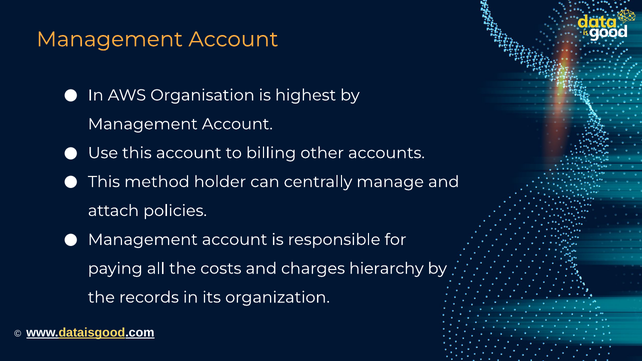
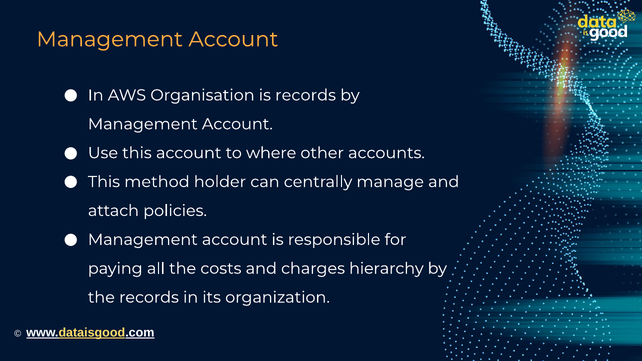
is highest: highest -> records (306, 95)
billing: billing -> where (271, 153)
